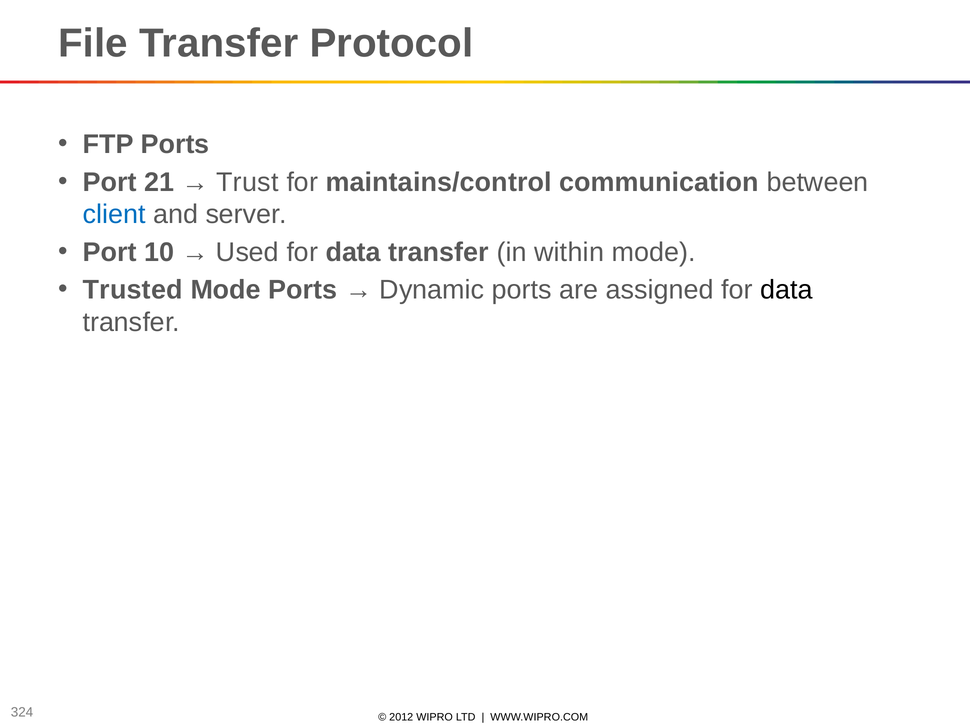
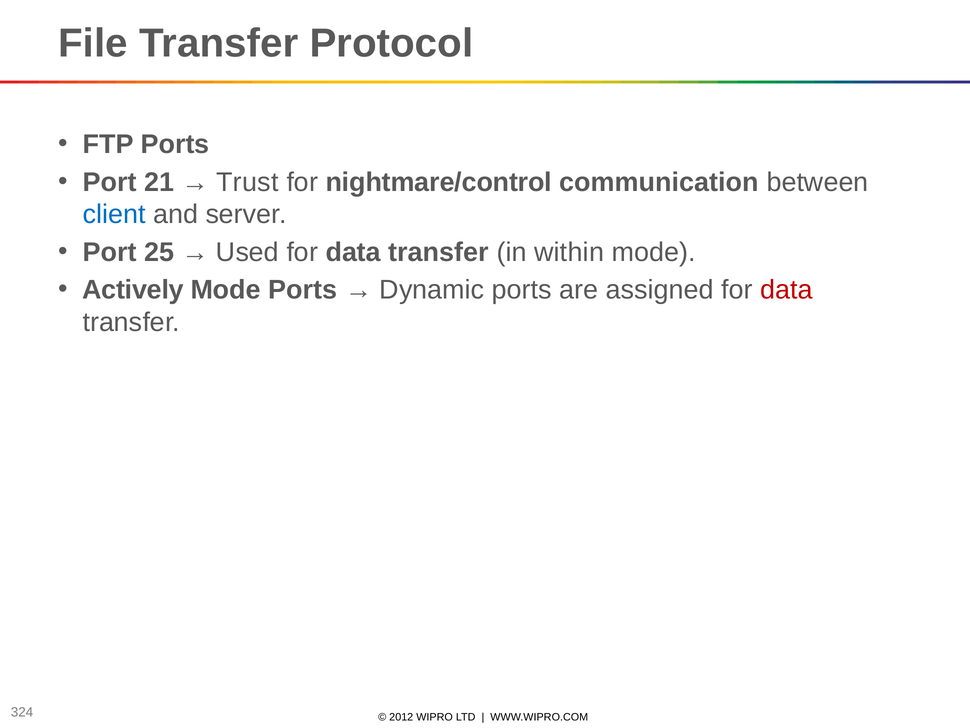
maintains/control: maintains/control -> nightmare/control (439, 182)
10: 10 -> 25 (159, 252)
Trusted: Trusted -> Actively (133, 290)
data colour: black -> red (786, 290)
